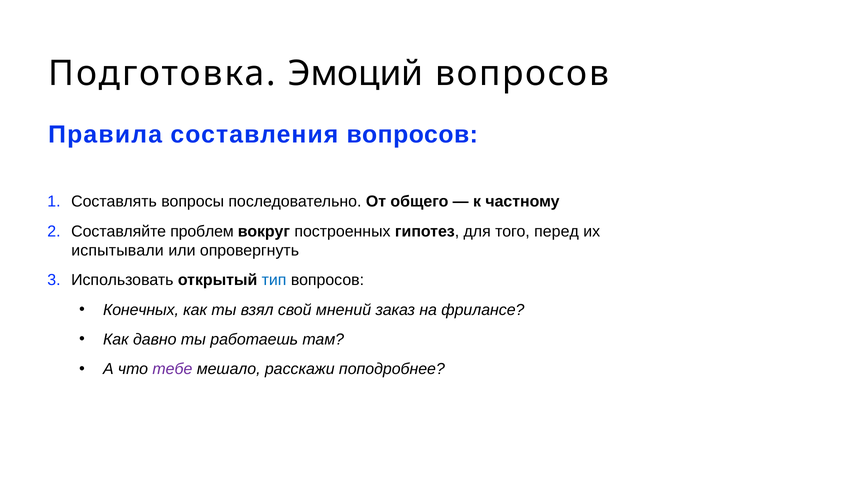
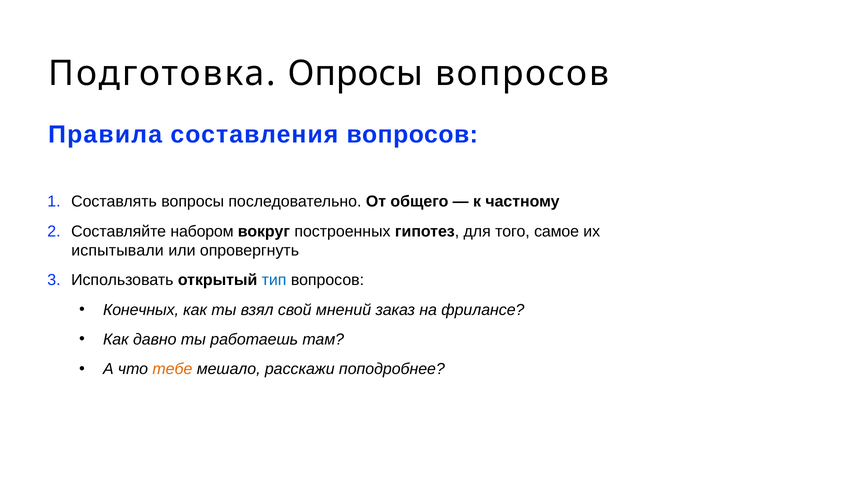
Эмоций: Эмоций -> Опросы (355, 74)
проблем: проблем -> набором (202, 231)
перед: перед -> самое (557, 231)
тебе colour: purple -> orange (172, 369)
